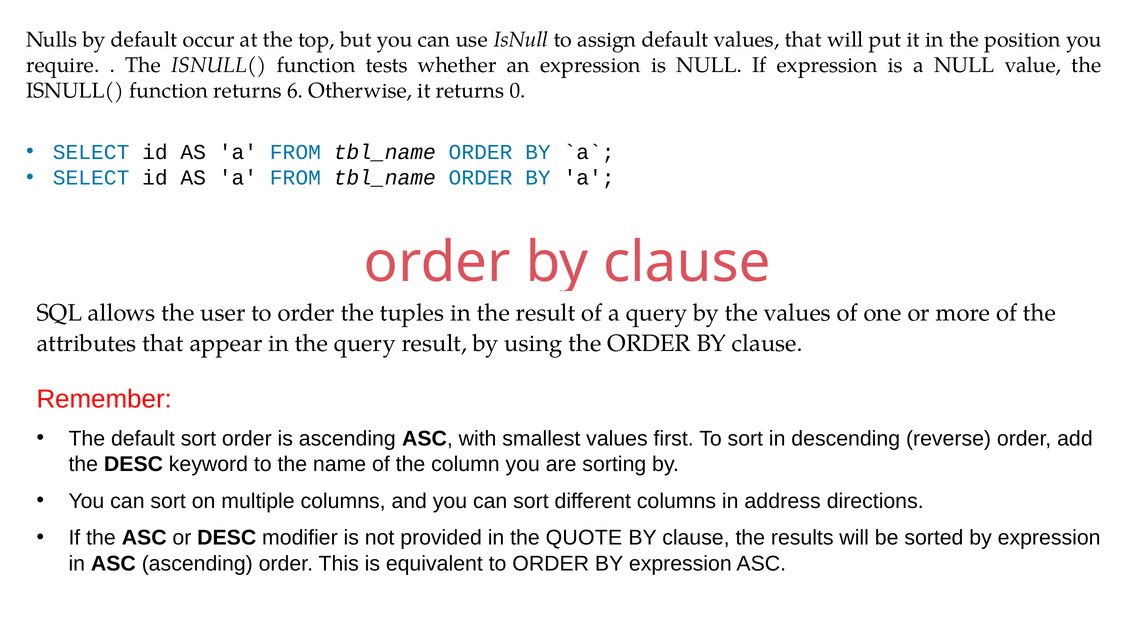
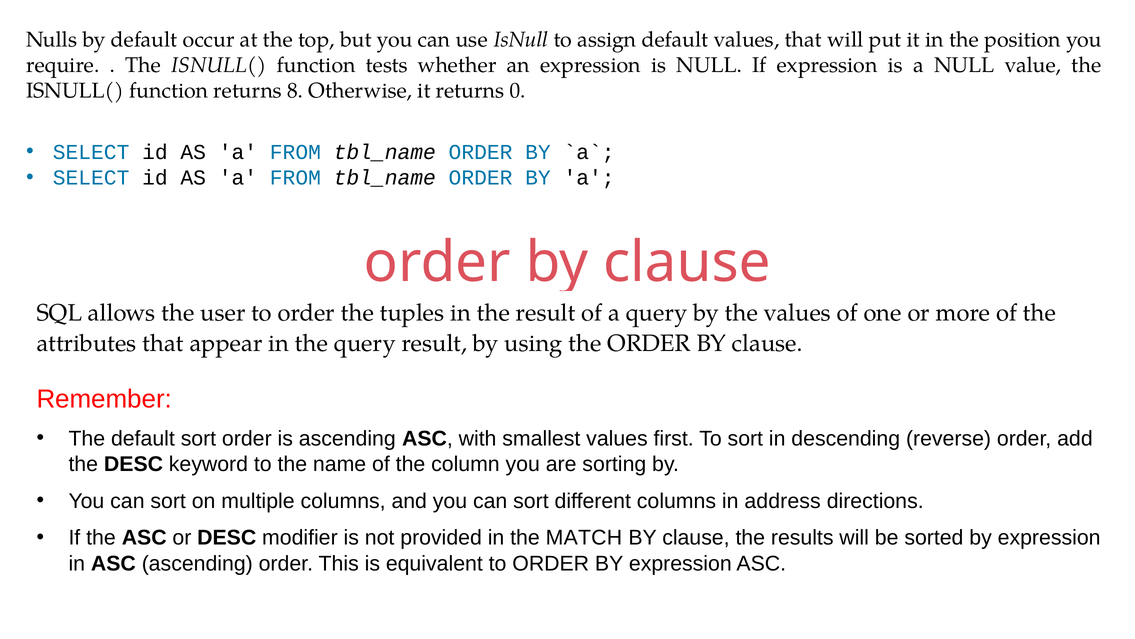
6: 6 -> 8 (295, 91)
QUOTE: QUOTE -> MATCH (584, 537)
